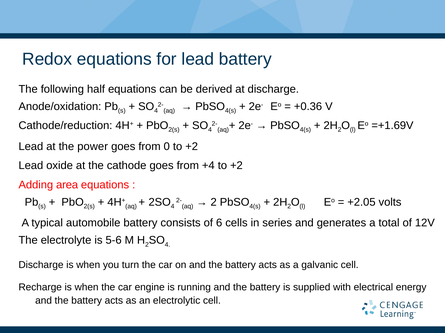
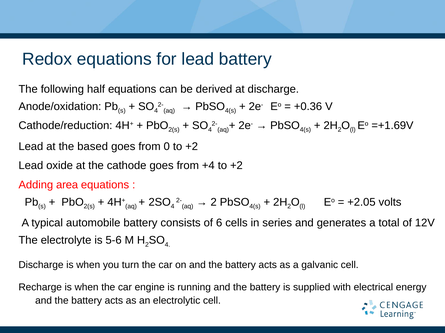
power: power -> based (93, 147)
